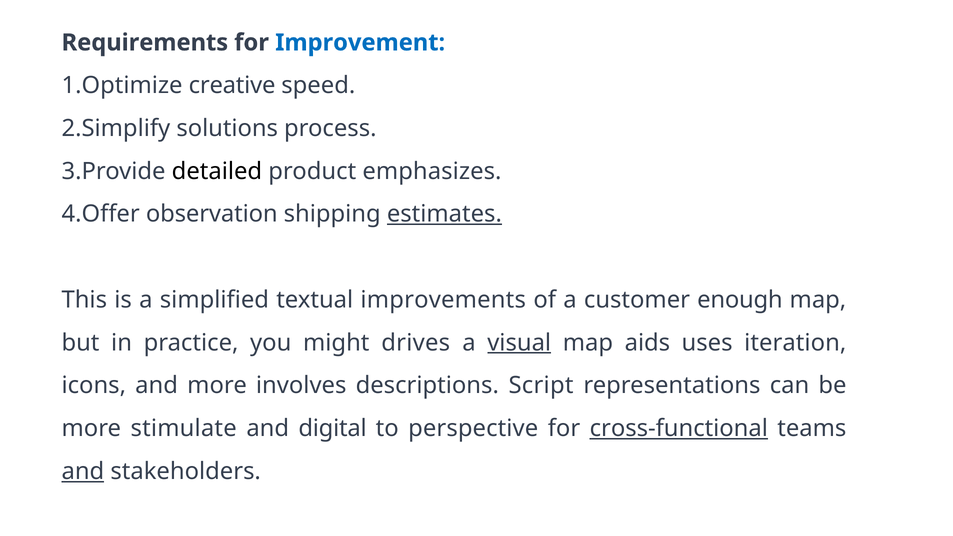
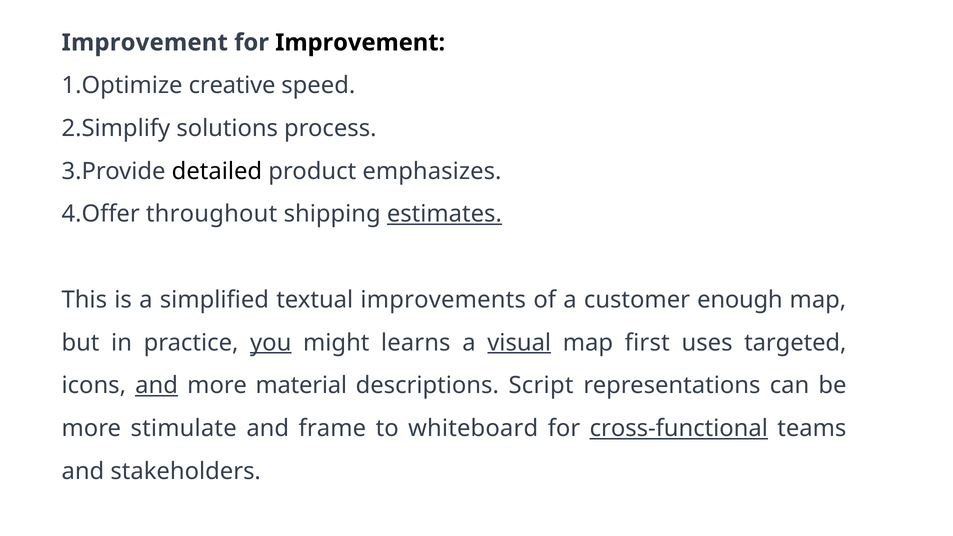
Requirements: Requirements -> Improvement (145, 43)
Improvement colour: blue -> black (360, 43)
observation: observation -> throughout (212, 214)
you underline: none -> present (271, 343)
drives: drives -> learns (416, 343)
aids: aids -> first (647, 343)
iteration: iteration -> targeted (795, 343)
and underline: none -> present (157, 386)
involves: involves -> material (301, 386)
digital: digital -> frame (332, 429)
perspective: perspective -> whiteboard (473, 429)
and underline: present -> none (83, 471)
